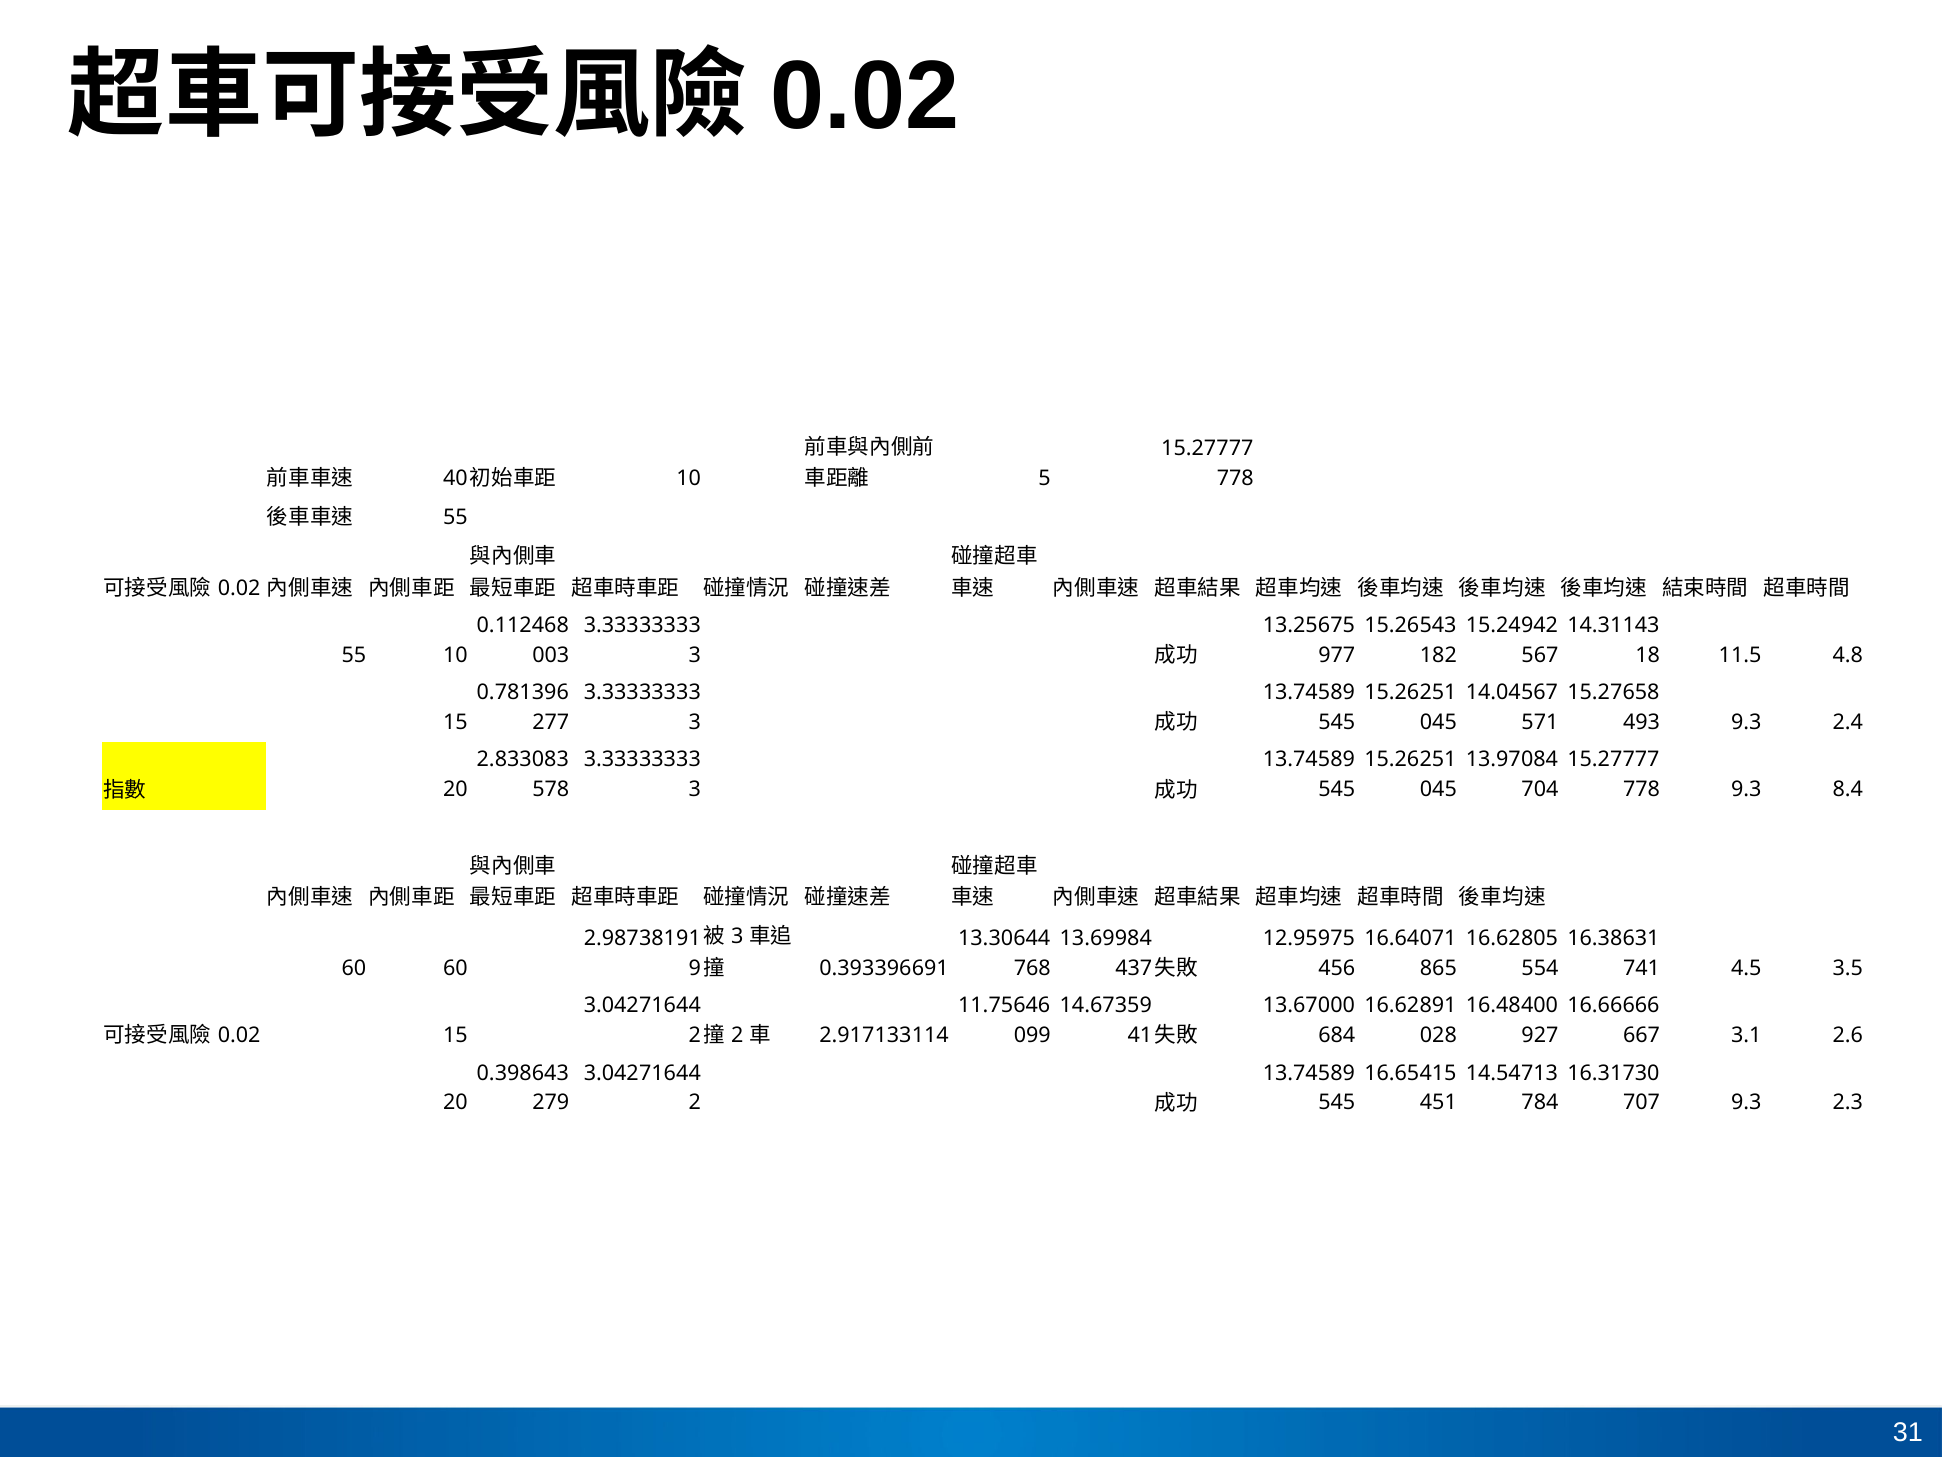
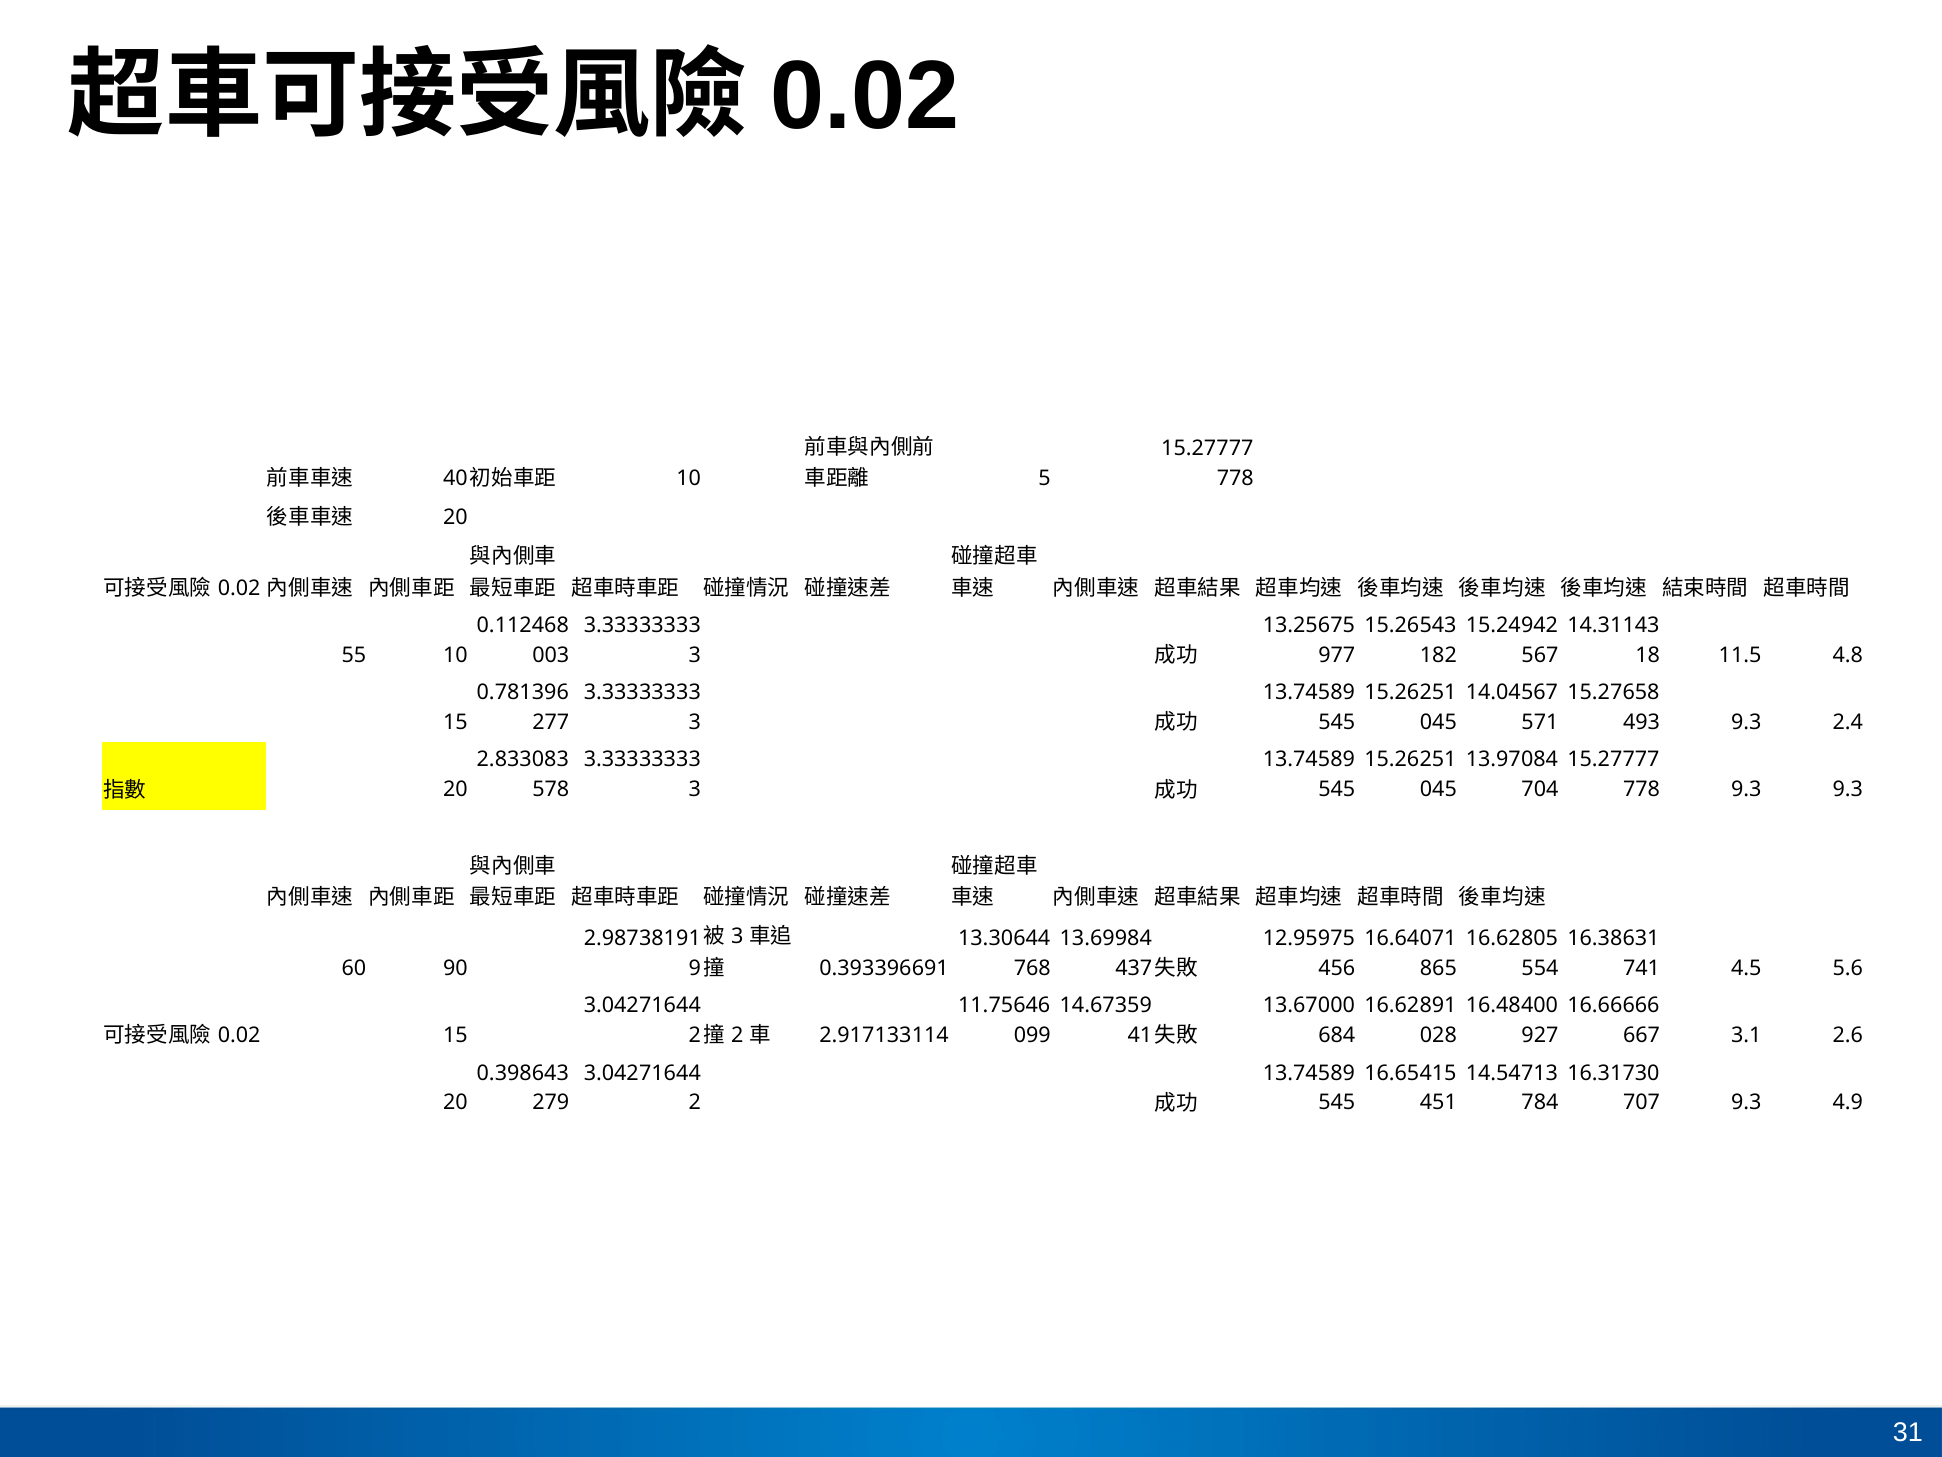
55: 55 -> 20 (455, 517)
9.3 8.4: 8.4 -> 9.3 (1848, 789)
60 60: 60 -> 90 (455, 968)
3.5: 3.5 -> 5.6 (1848, 968)
2.3: 2.3 -> 4.9 (1848, 1102)
